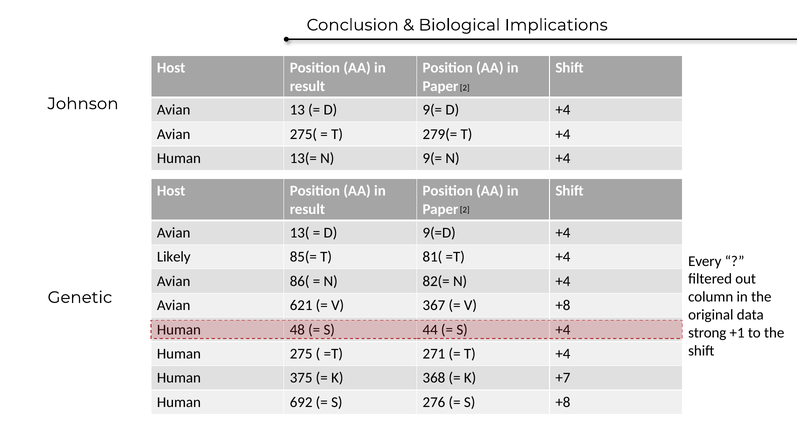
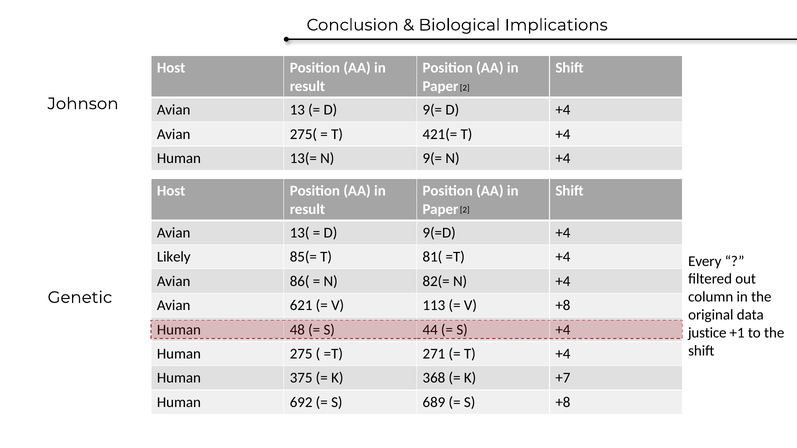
279(=: 279(= -> 421(= (440, 134)
367: 367 -> 113 (434, 306)
strong: strong -> justice (707, 333)
276: 276 -> 689 (434, 403)
